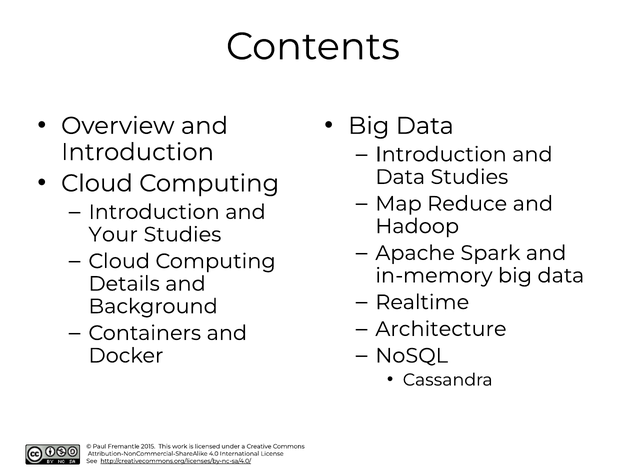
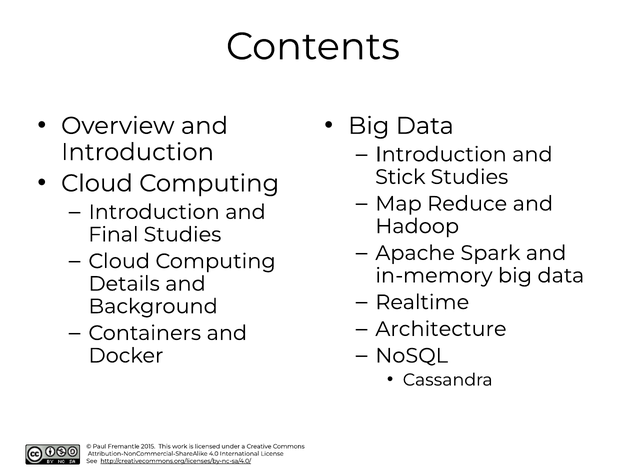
Data: Data -> Stick (400, 177)
Your: Your -> Final (113, 234)
